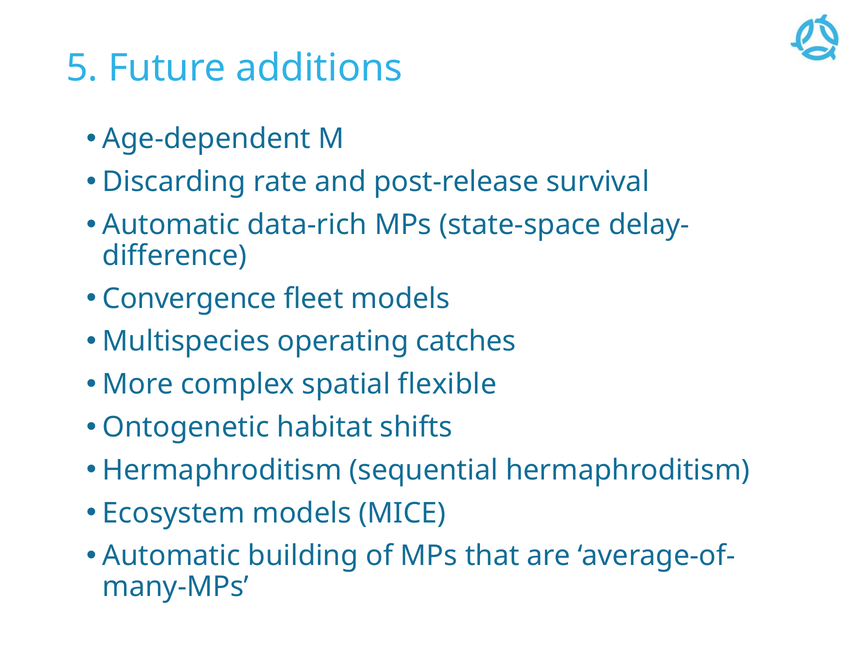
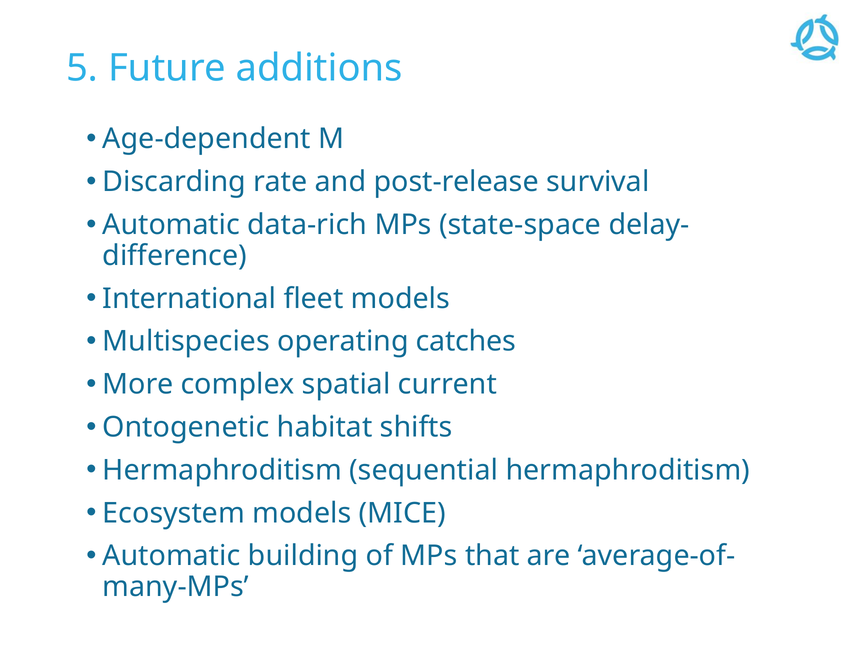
Convergence: Convergence -> International (189, 299)
flexible: flexible -> current (447, 384)
